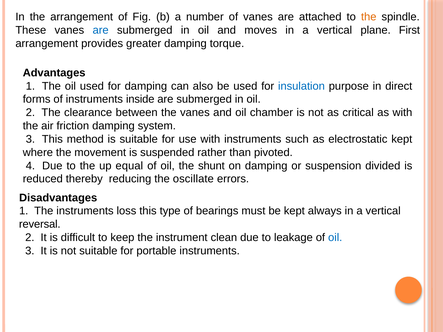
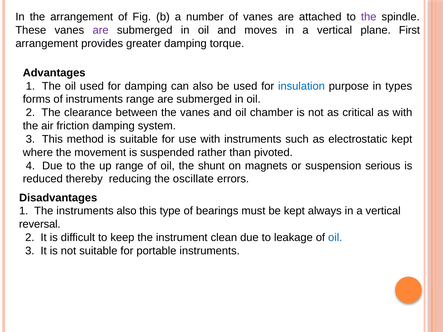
the colour: orange -> purple (369, 17)
are colour: blue -> purple (101, 30)
direct: direct -> types (399, 86)
instruments inside: inside -> range (140, 99)
up equal: equal -> range (129, 166)
on damping: damping -> magnets (266, 166)
divided: divided -> serious (383, 166)
instruments loss: loss -> also (127, 211)
